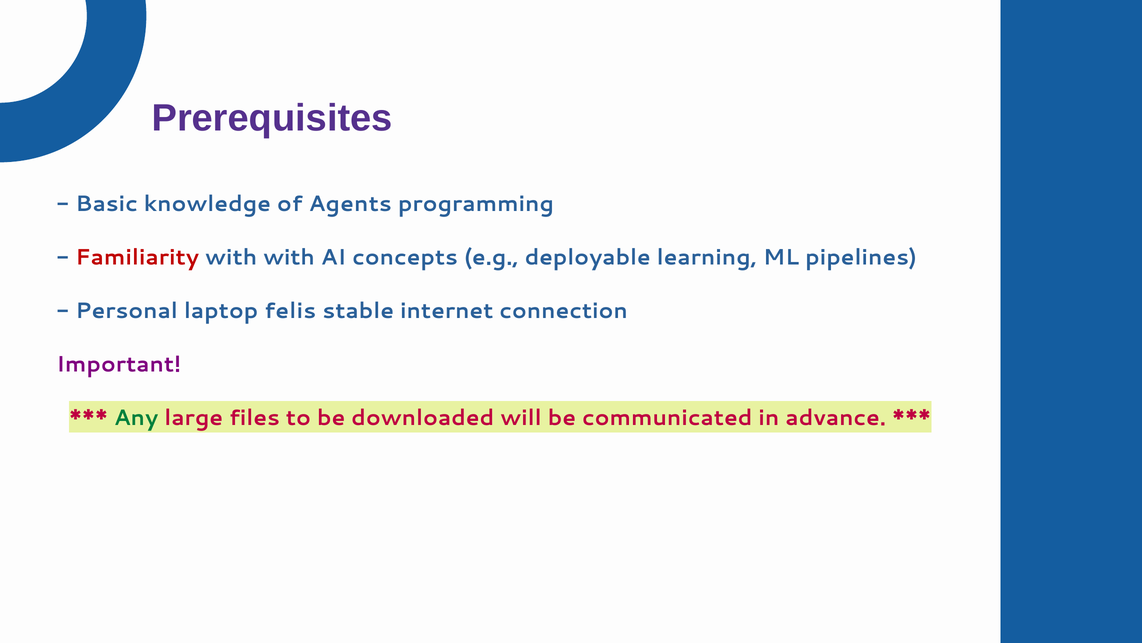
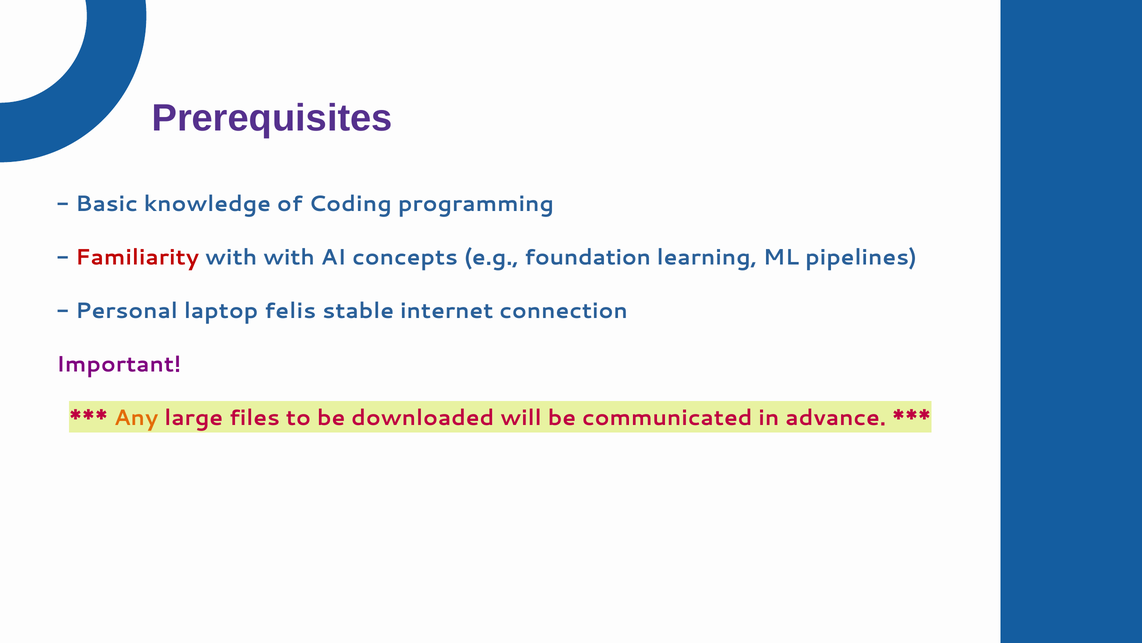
Agents: Agents -> Coding (350, 204)
deployable: deployable -> foundation (588, 257)
Any colour: green -> orange (136, 417)
